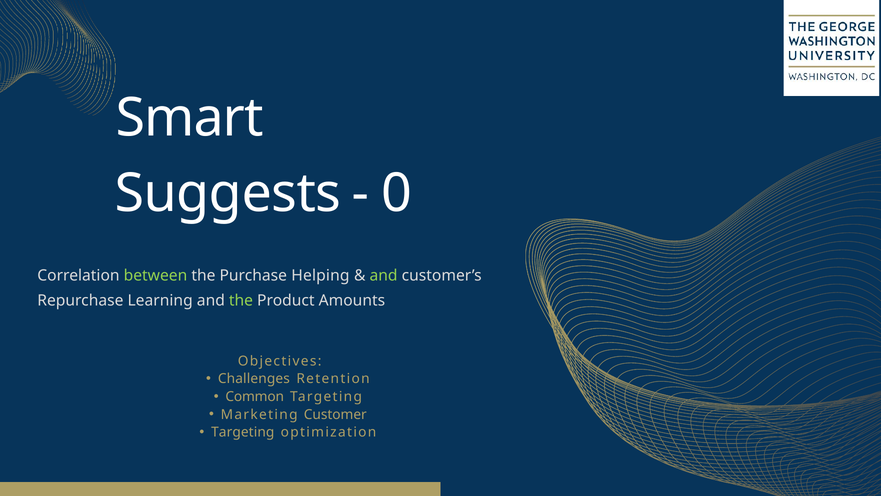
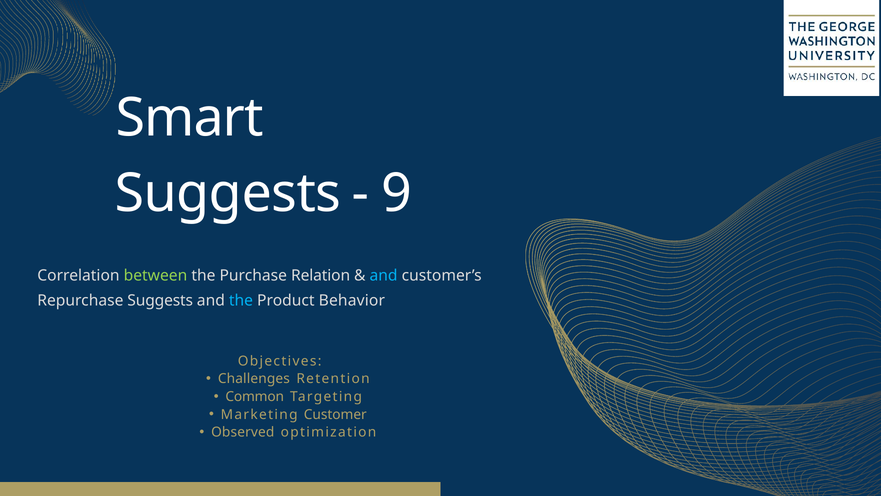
0: 0 -> 9 (397, 193)
Helping: Helping -> Relation (321, 275)
and colour: light green -> light blue (384, 275)
Repurchase Learning: Learning -> Suggests (160, 300)
the colour: light green -> light blue (241, 300)
Amounts: Amounts -> Behavior (352, 300)
Targeting: Targeting -> Observed (243, 432)
